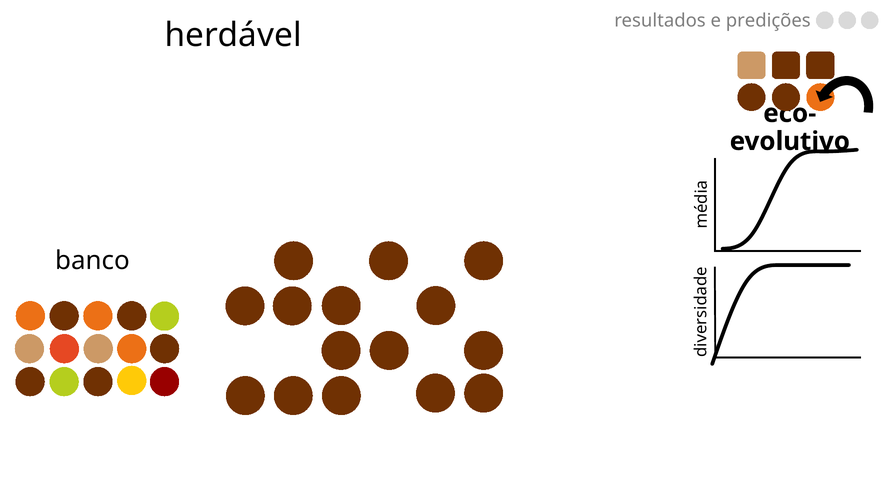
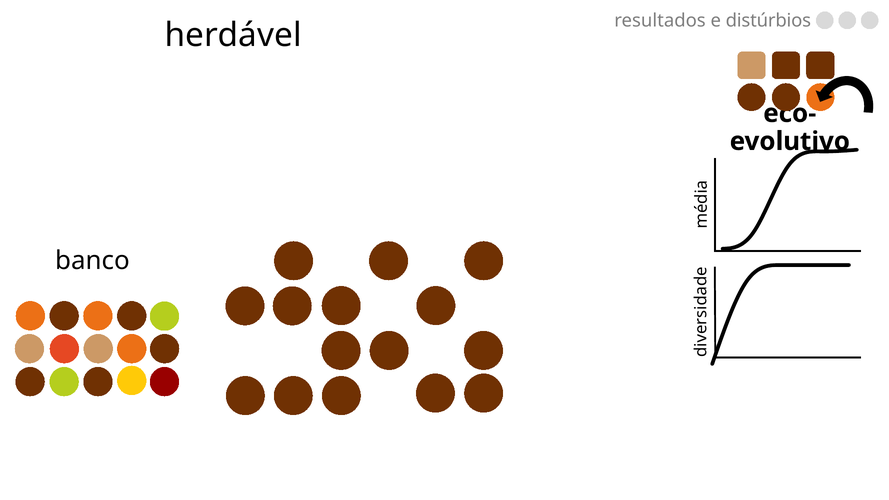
predições: predições -> distúrbios (768, 21)
